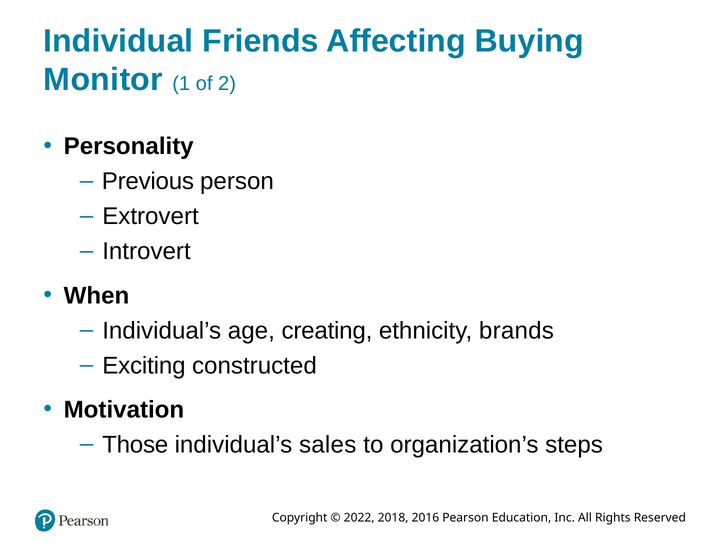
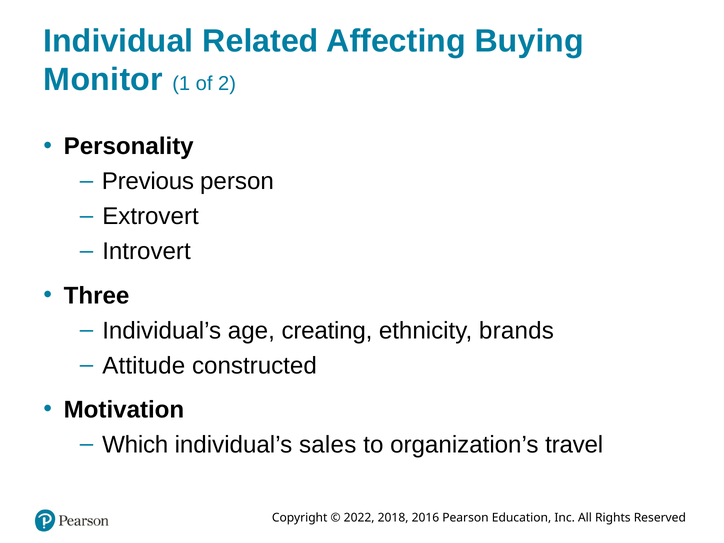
Friends: Friends -> Related (261, 41)
When: When -> Three (97, 296)
Exciting: Exciting -> Attitude (144, 366)
Those: Those -> Which (135, 445)
steps: steps -> travel (574, 445)
